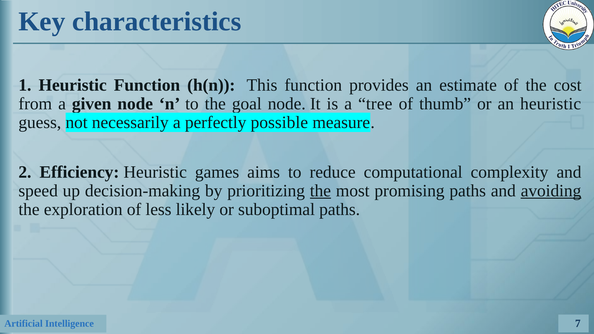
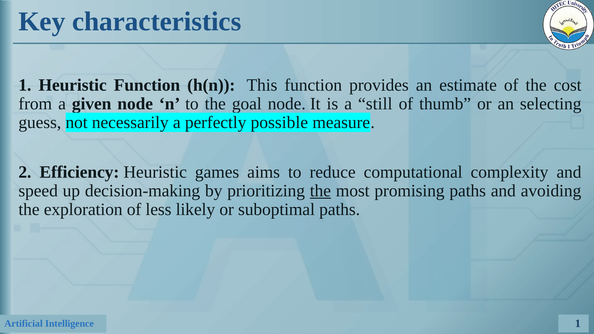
tree: tree -> still (375, 104)
an heuristic: heuristic -> selecting (551, 104)
avoiding underline: present -> none (551, 191)
7: 7 -> 1 (578, 324)
